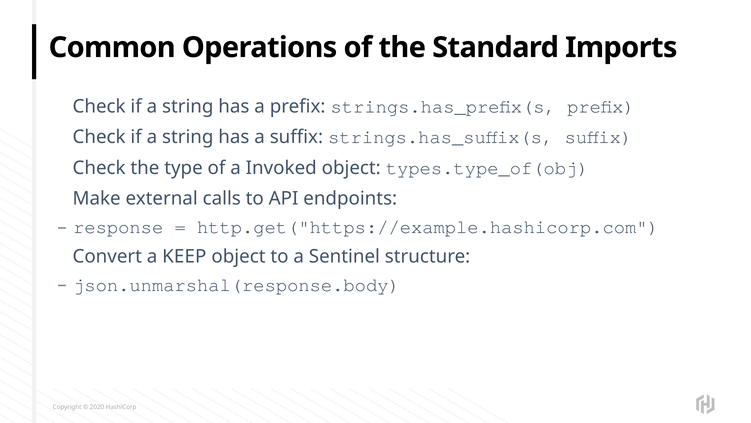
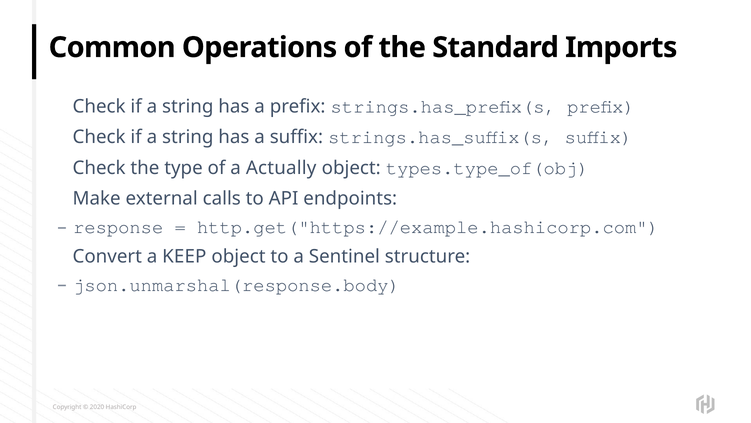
Invoked: Invoked -> Actually (281, 168)
